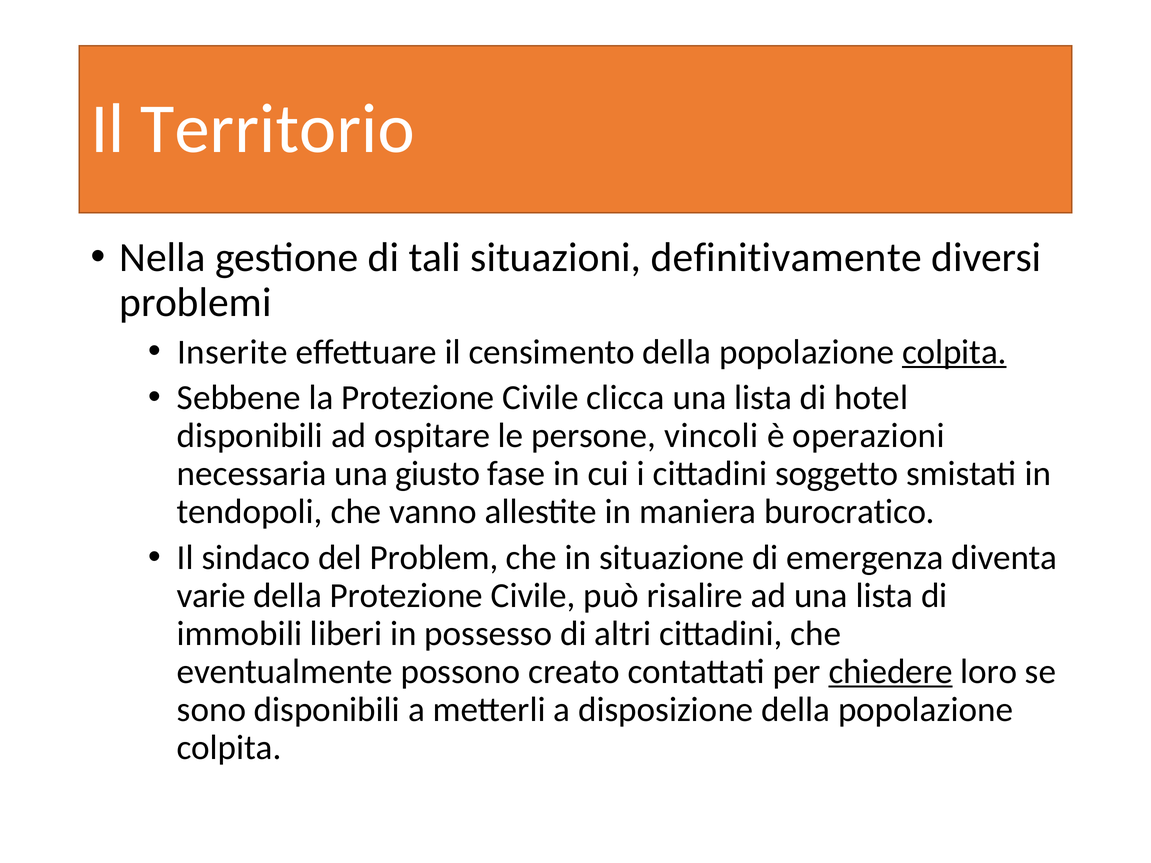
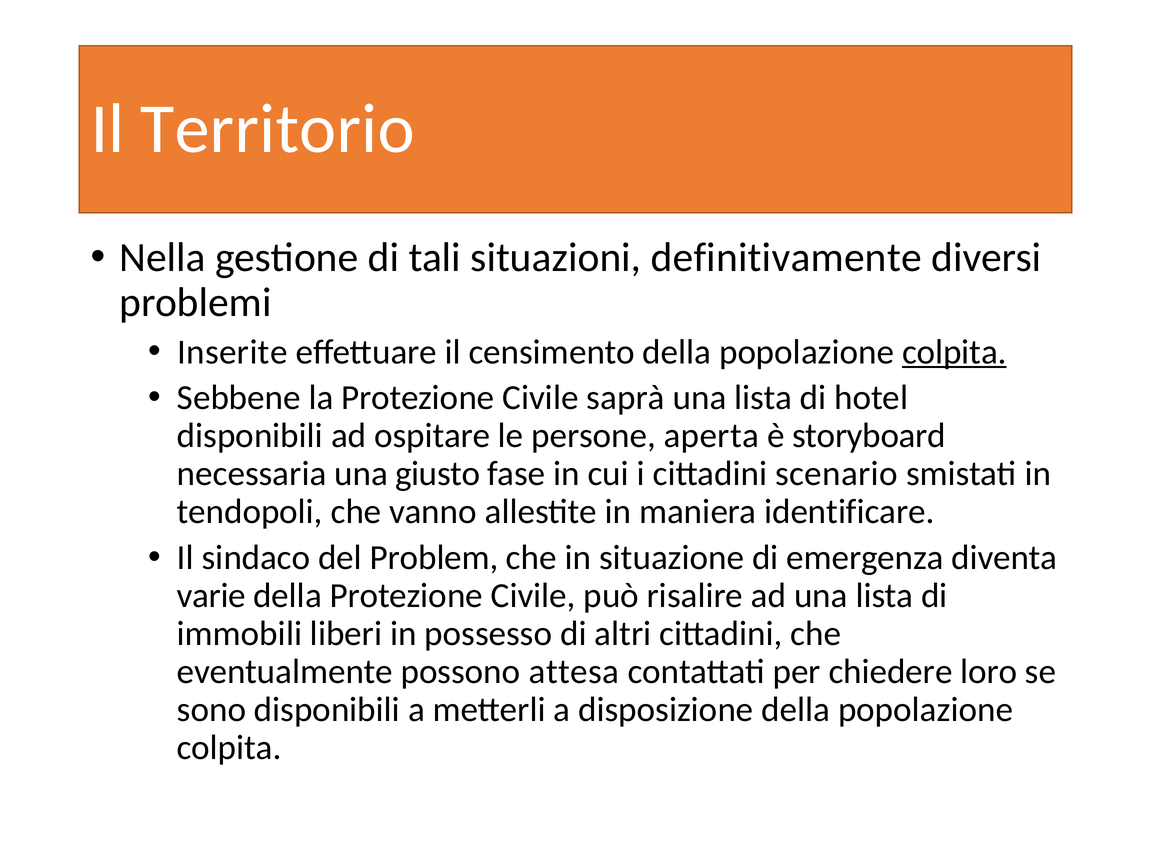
clicca: clicca -> saprà (626, 398)
vincoli: vincoli -> aperta (711, 436)
operazioni: operazioni -> storyboard (869, 436)
soggetto: soggetto -> scenario (836, 474)
burocratico: burocratico -> identificare (849, 512)
creato: creato -> attesa (574, 672)
chiedere underline: present -> none (891, 672)
